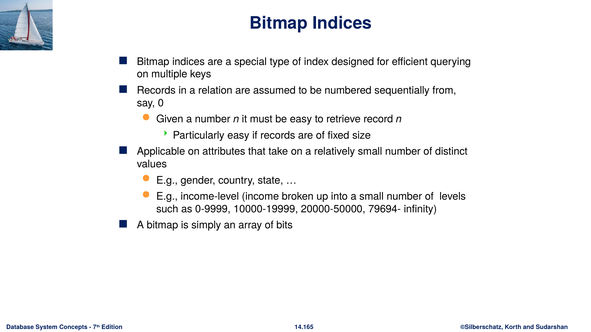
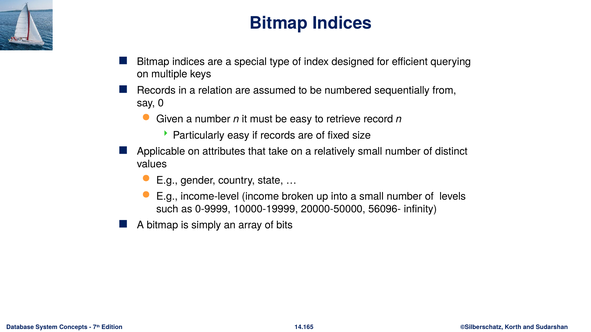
79694-: 79694- -> 56096- (385, 209)
